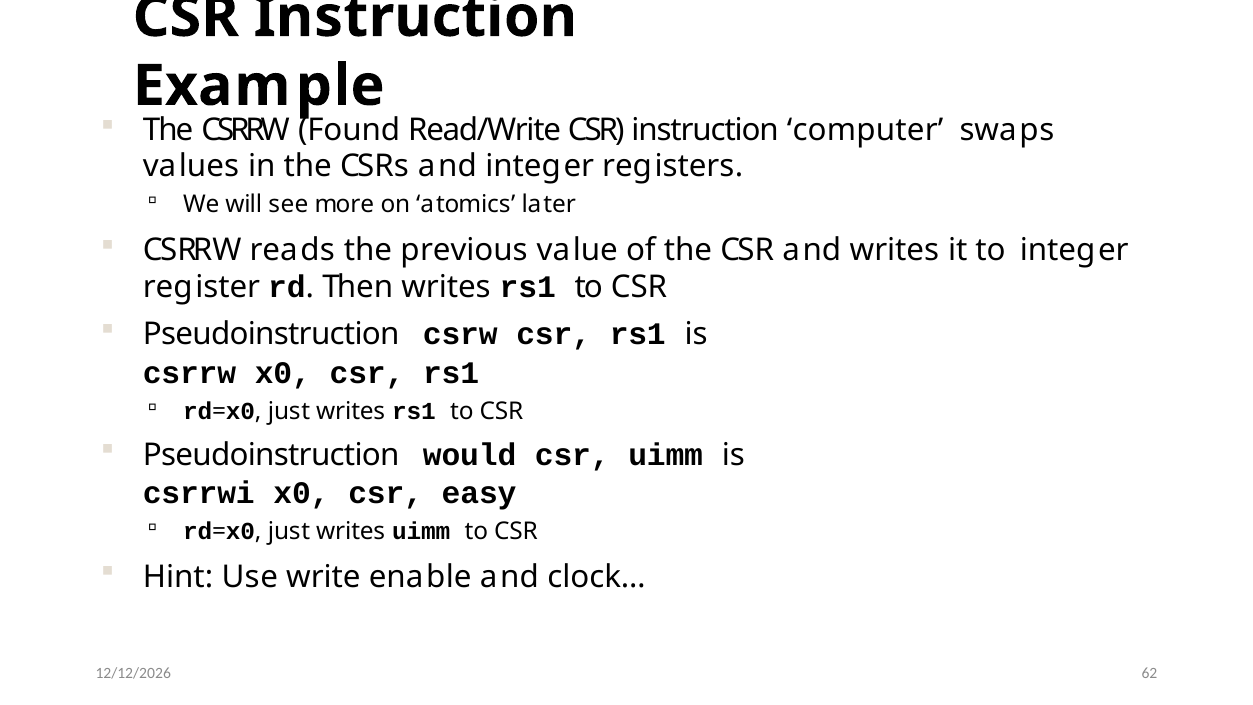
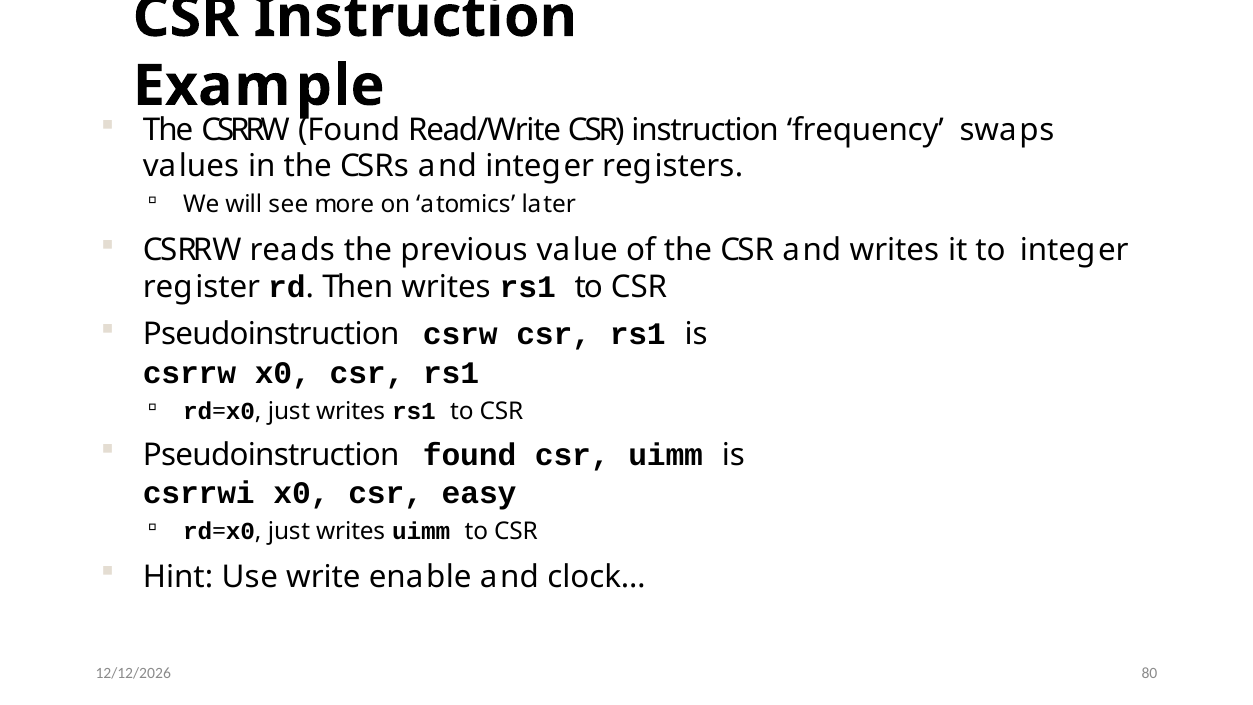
computer: computer -> frequency (865, 130)
Pseudoinstruction would: would -> found (470, 455)
62: 62 -> 80 (1149, 673)
